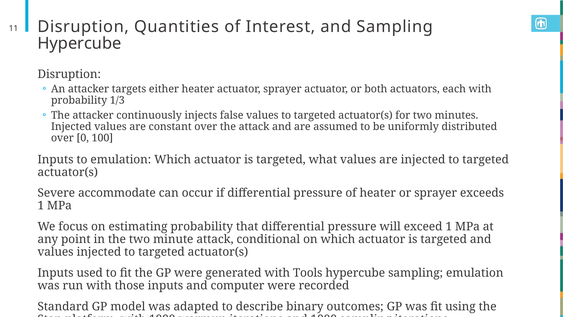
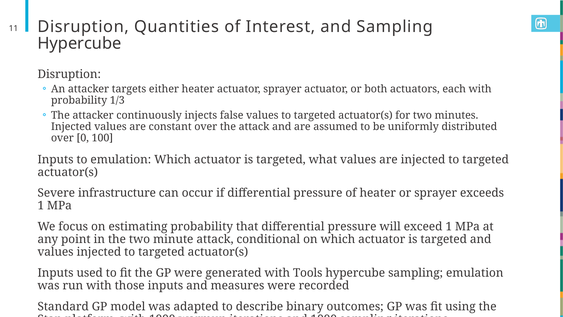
accommodate: accommodate -> infrastructure (117, 193)
computer: computer -> measures (237, 285)
